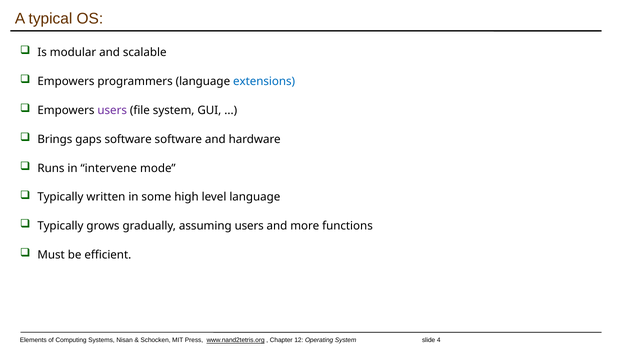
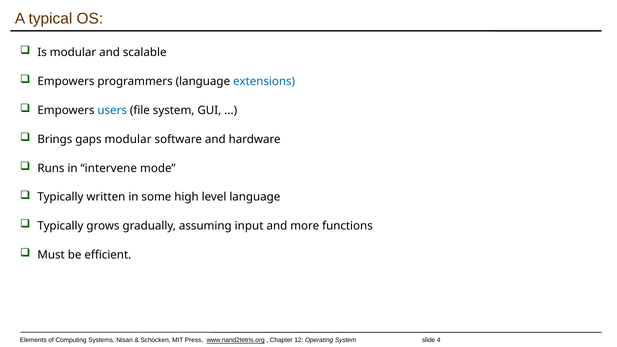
users colour: purple -> blue (112, 110)
gaps software: software -> modular (128, 139)
assuming users: users -> input (249, 226)
